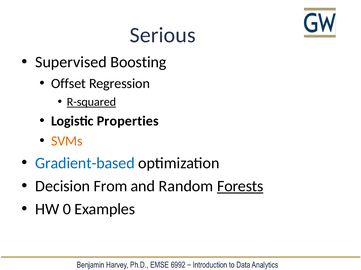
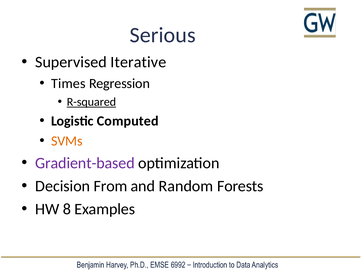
Boosting: Boosting -> Iterative (138, 62)
Offset: Offset -> Times (68, 84)
Properties: Properties -> Computed (128, 121)
Gradient-based colour: blue -> purple (85, 163)
Forests underline: present -> none (240, 187)
0: 0 -> 8 (67, 210)
